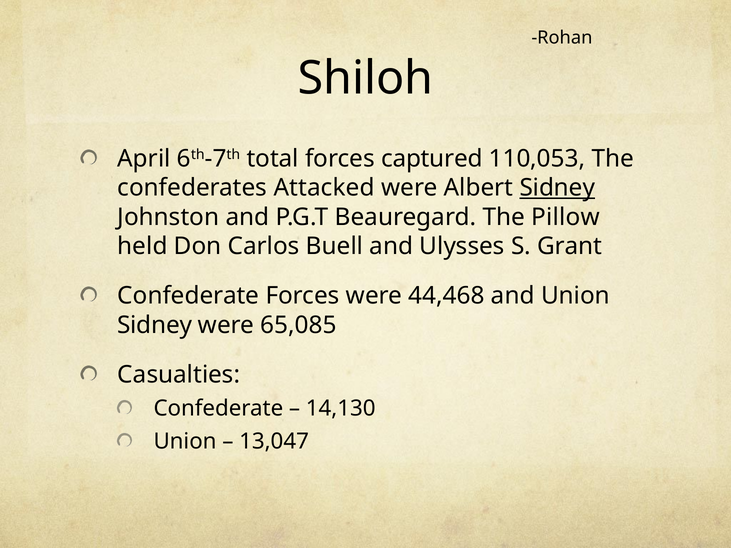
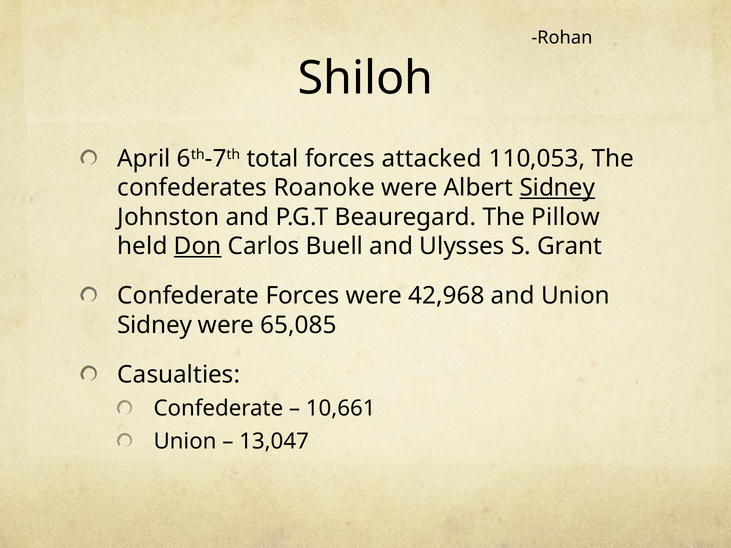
captured: captured -> attacked (432, 159)
Attacked: Attacked -> Roanoke (324, 188)
Don underline: none -> present (198, 246)
44,468: 44,468 -> 42,968 (447, 296)
14,130: 14,130 -> 10,661 (341, 409)
